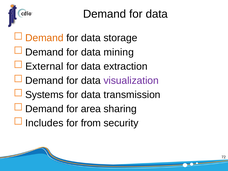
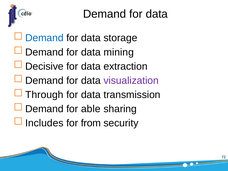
Demand colour: orange -> blue (44, 38)
External: External -> Decisive (44, 66)
Systems: Systems -> Through (44, 95)
area: area -> able (91, 109)
